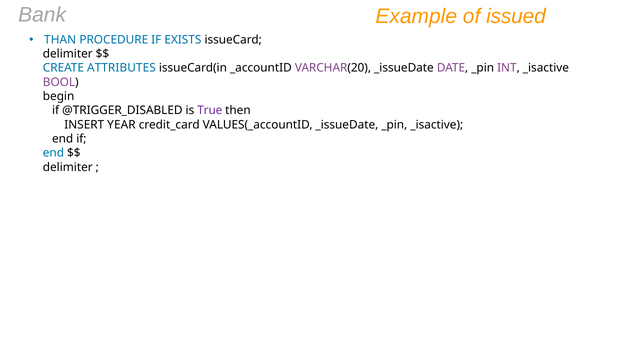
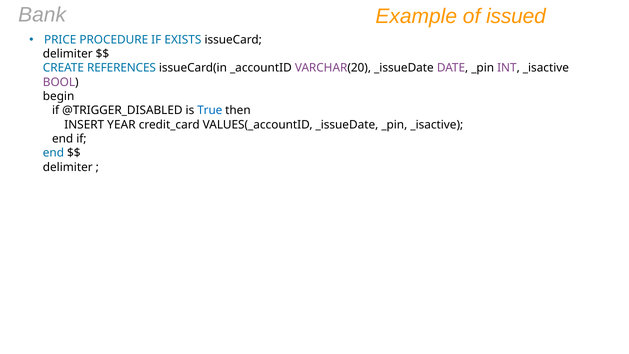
THAN: THAN -> PRICE (60, 40)
ATTRIBUTES: ATTRIBUTES -> REFERENCES (122, 68)
True colour: purple -> blue (210, 111)
